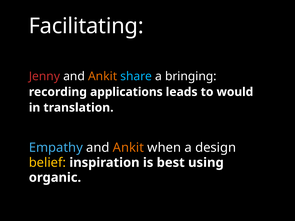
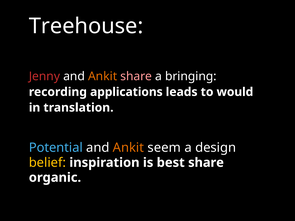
Facilitating: Facilitating -> Treehouse (86, 26)
share colour: light blue -> pink (136, 76)
Empathy: Empathy -> Potential (56, 148)
when: when -> seem (164, 148)
best using: using -> share (206, 163)
